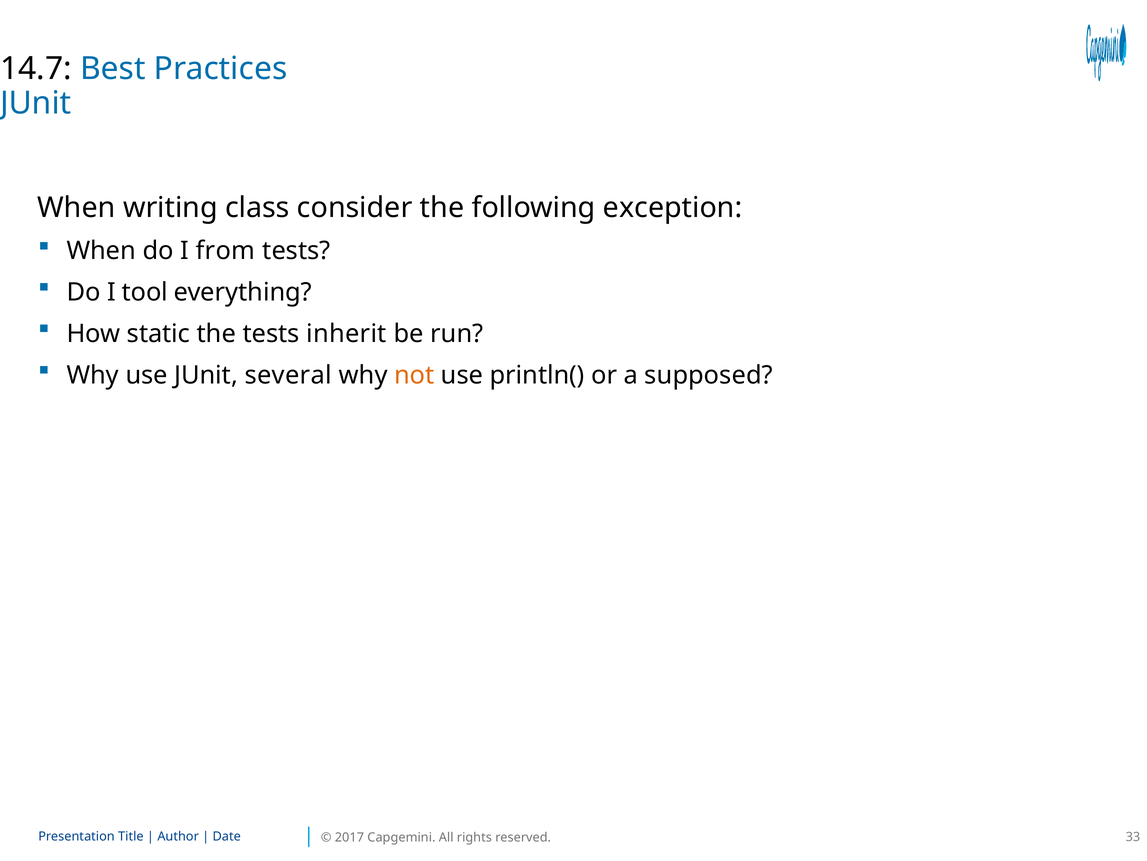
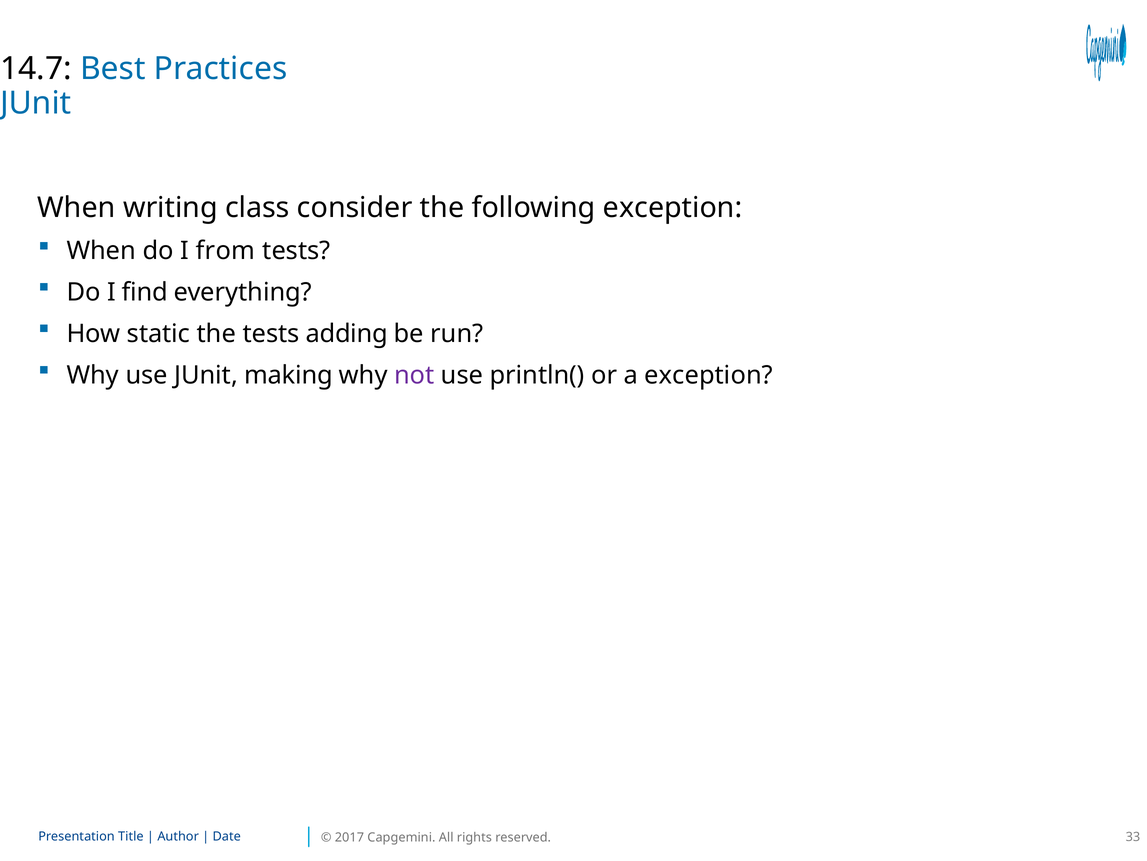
tool: tool -> find (145, 292)
inherit: inherit -> adding (347, 333)
several: several -> making (289, 375)
not colour: orange -> purple (414, 375)
a supposed: supposed -> exception (709, 375)
